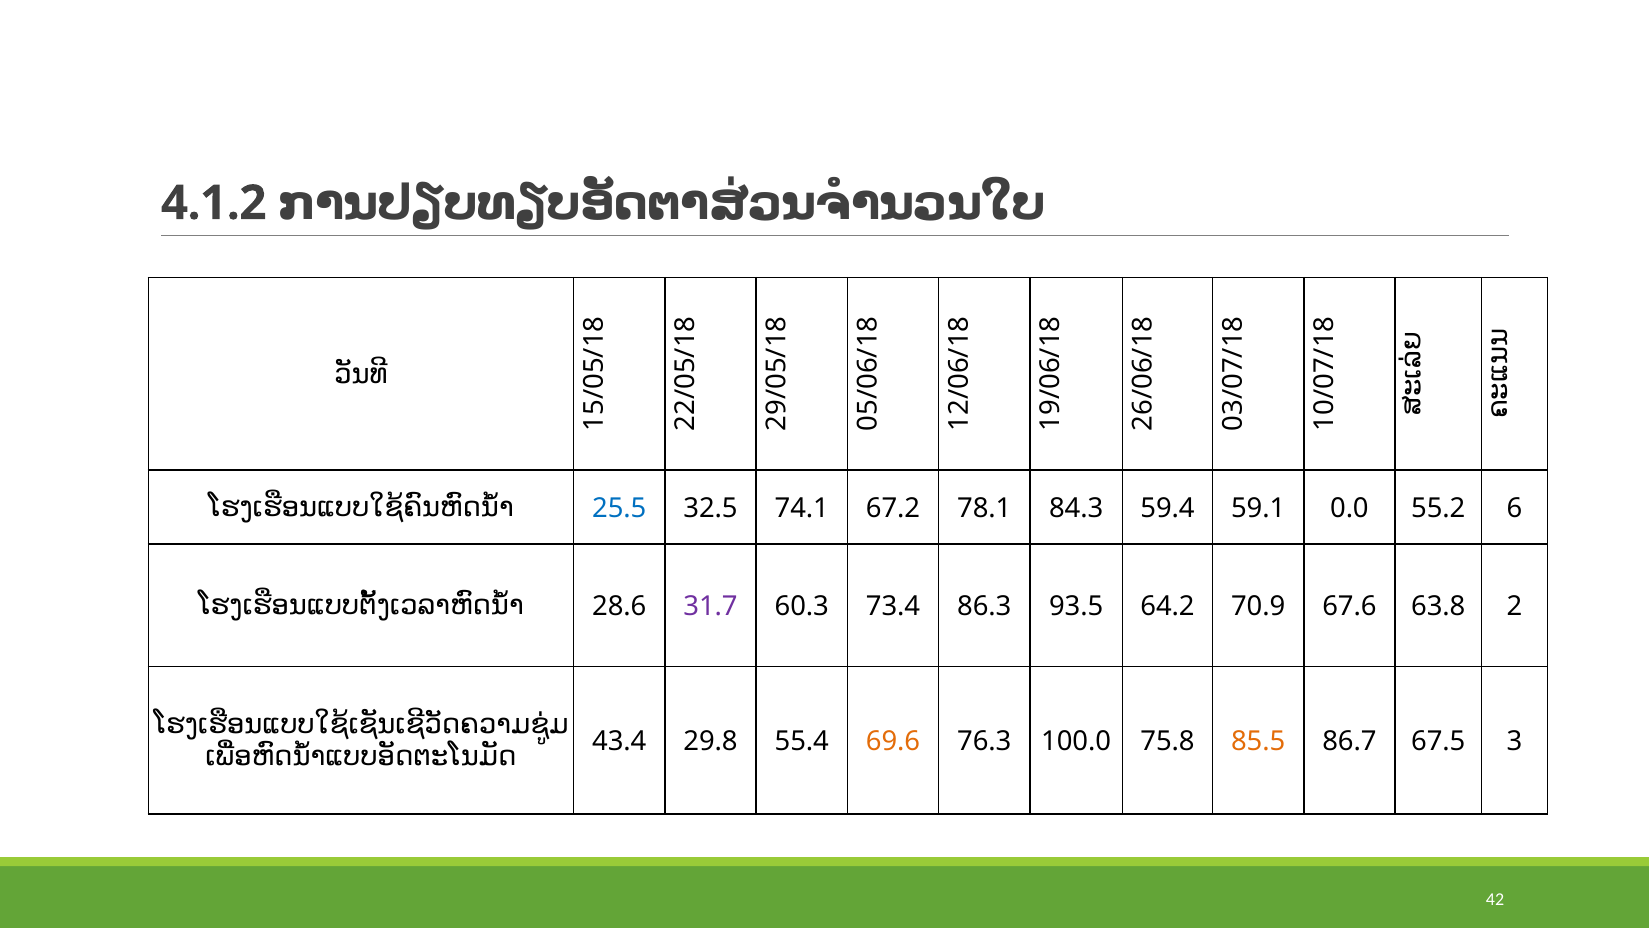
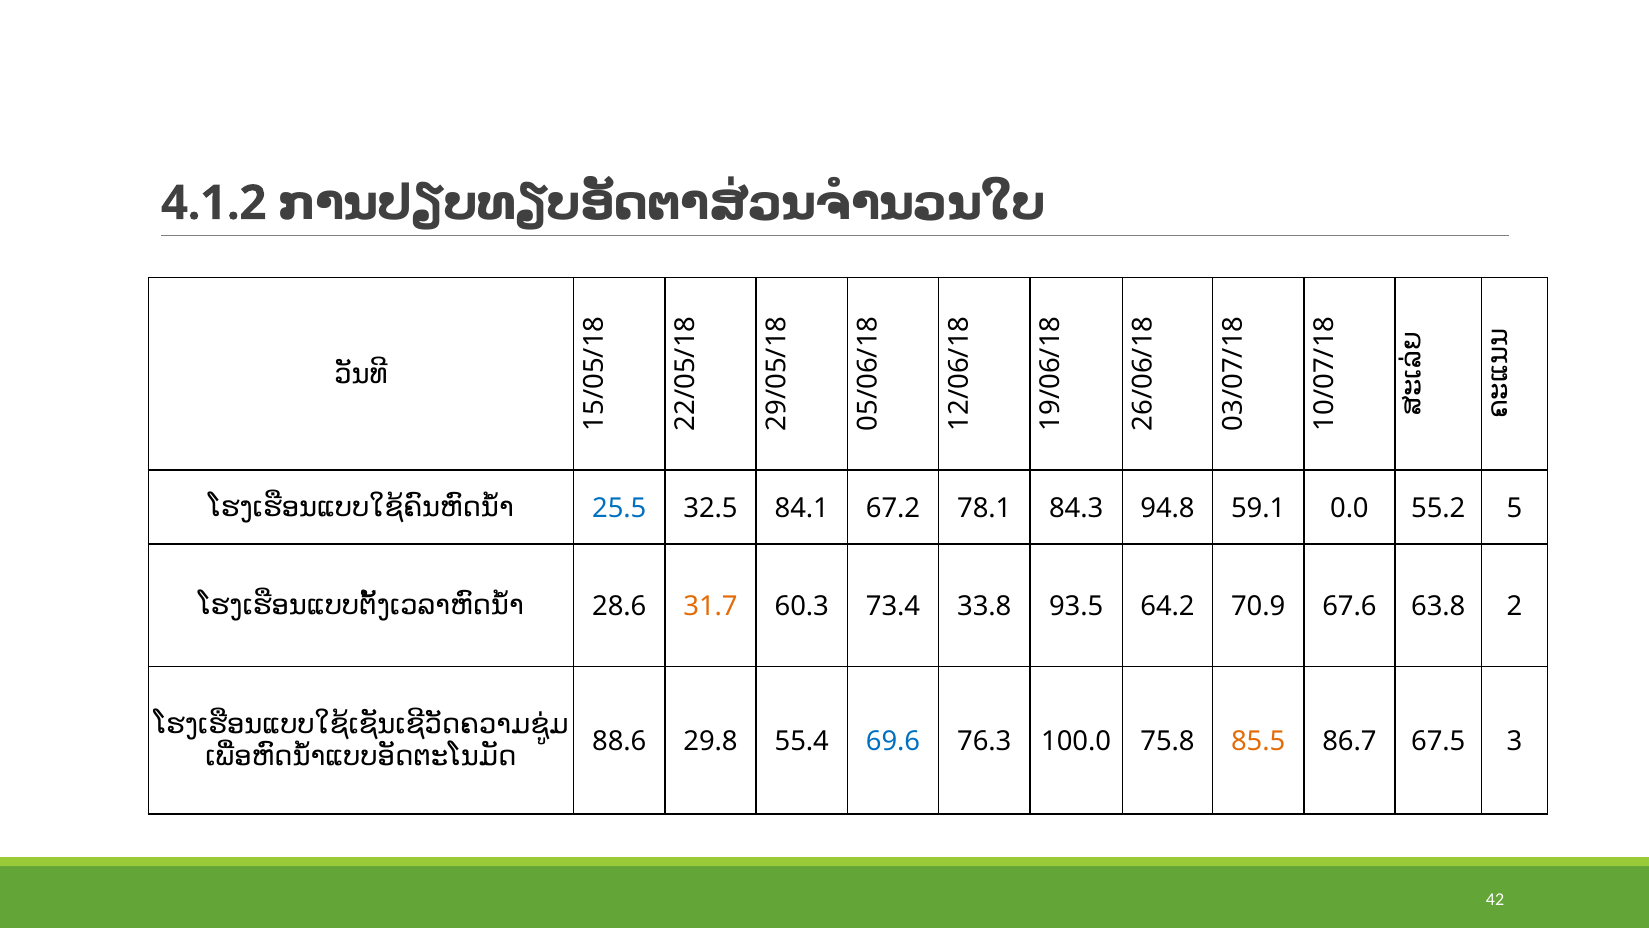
74.1: 74.1 -> 84.1 (802, 508)
59.4: 59.4 -> 94.8 (1168, 508)
55.2 6: 6 -> 5 (1515, 508)
31.7 colour: purple -> orange (711, 606)
86.3: 86.3 -> 33.8 (984, 606)
43.4: 43.4 -> 88.6 (619, 742)
69.6 colour: orange -> blue (893, 742)
